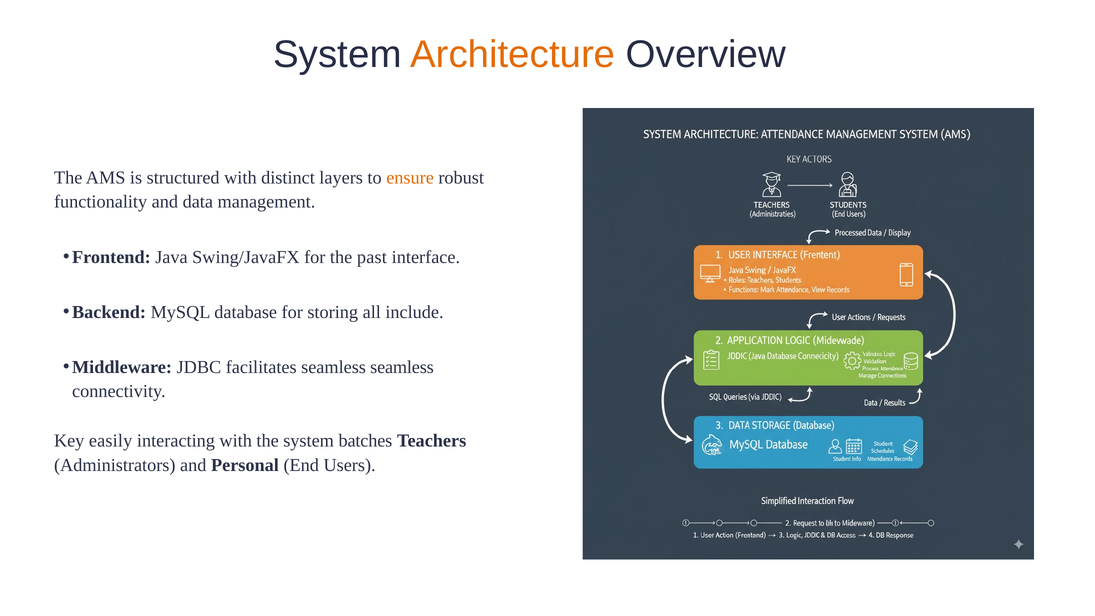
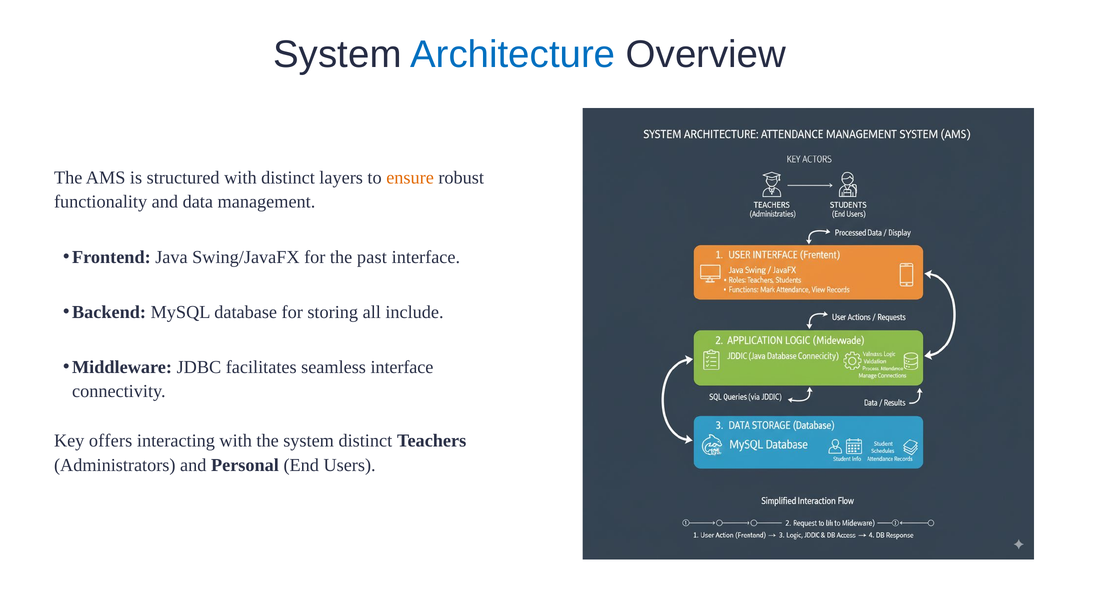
Architecture colour: orange -> blue (513, 55)
seamless seamless: seamless -> interface (402, 367)
easily: easily -> offers (111, 441)
system batches: batches -> distinct (365, 441)
